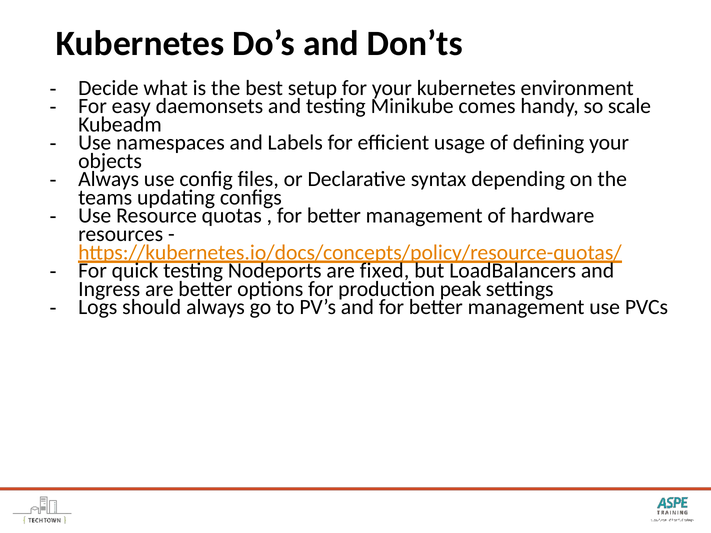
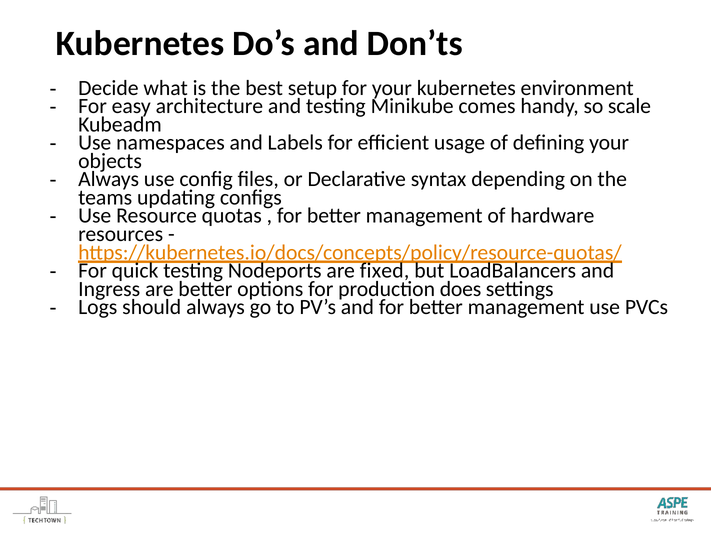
daemonsets: daemonsets -> architecture (209, 106)
peak: peak -> does (461, 289)
